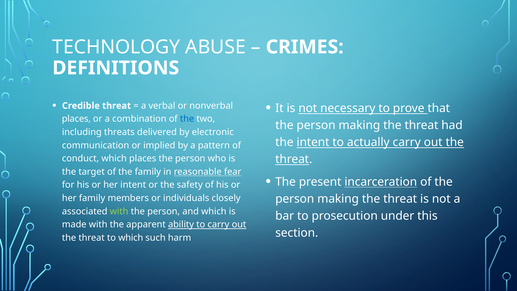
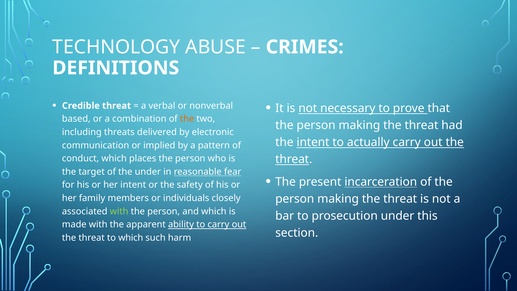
places: places -> based (76, 119)
the colour: blue -> orange (187, 119)
the family: family -> under (148, 172)
